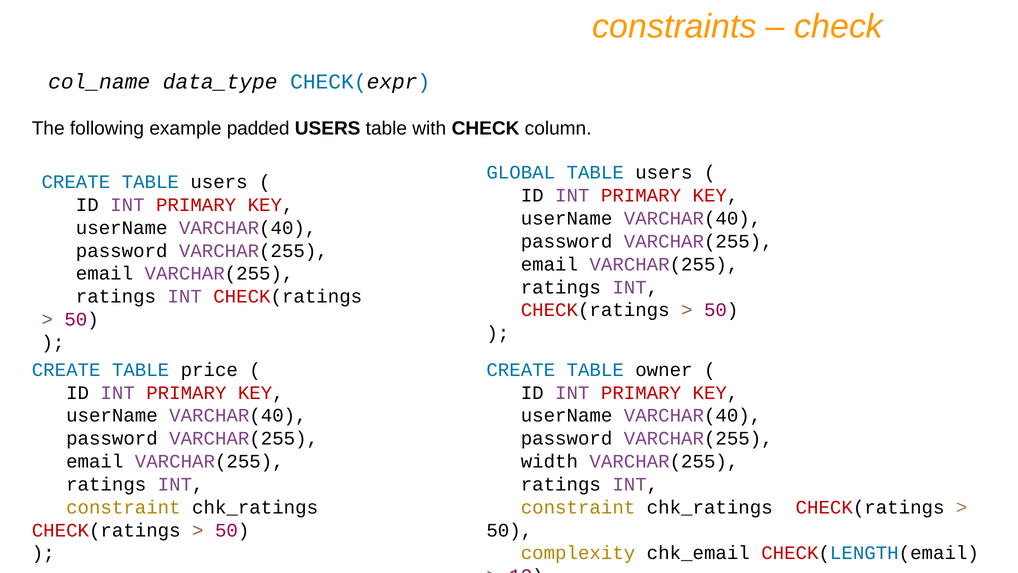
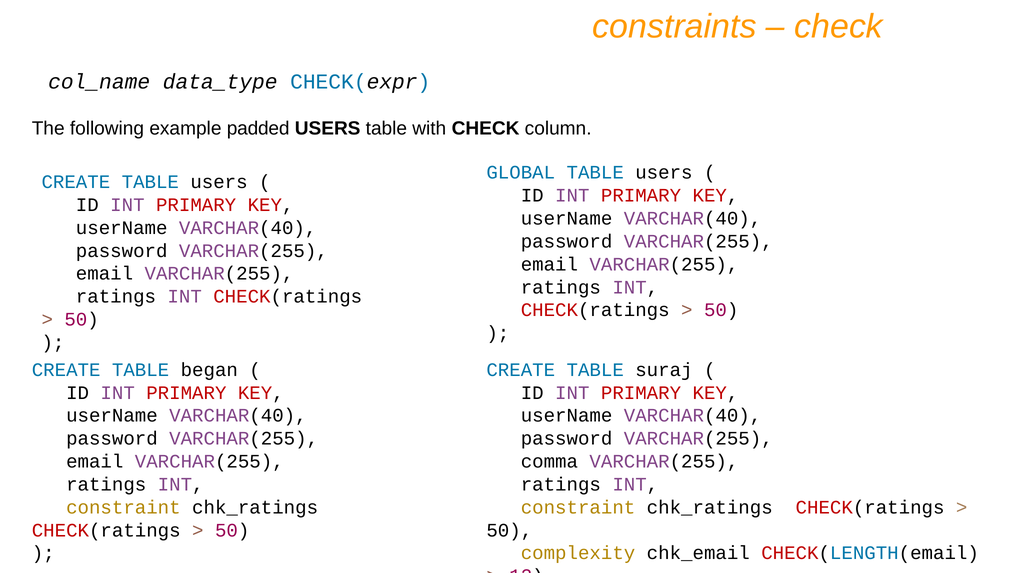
price: price -> began (209, 370)
owner: owner -> suraj (664, 370)
width: width -> comma (549, 461)
